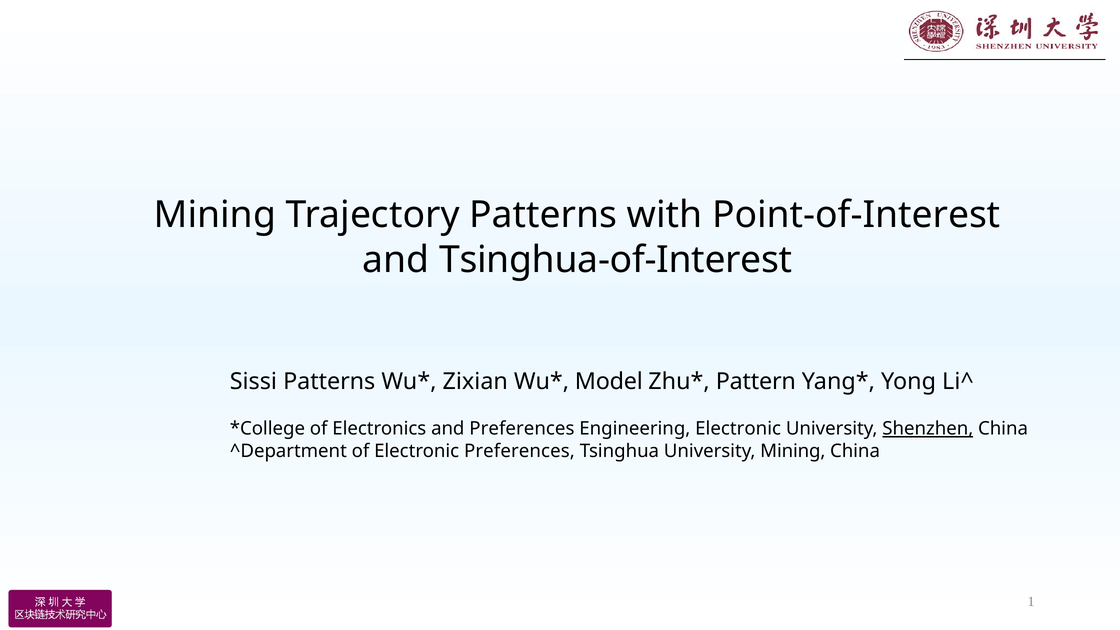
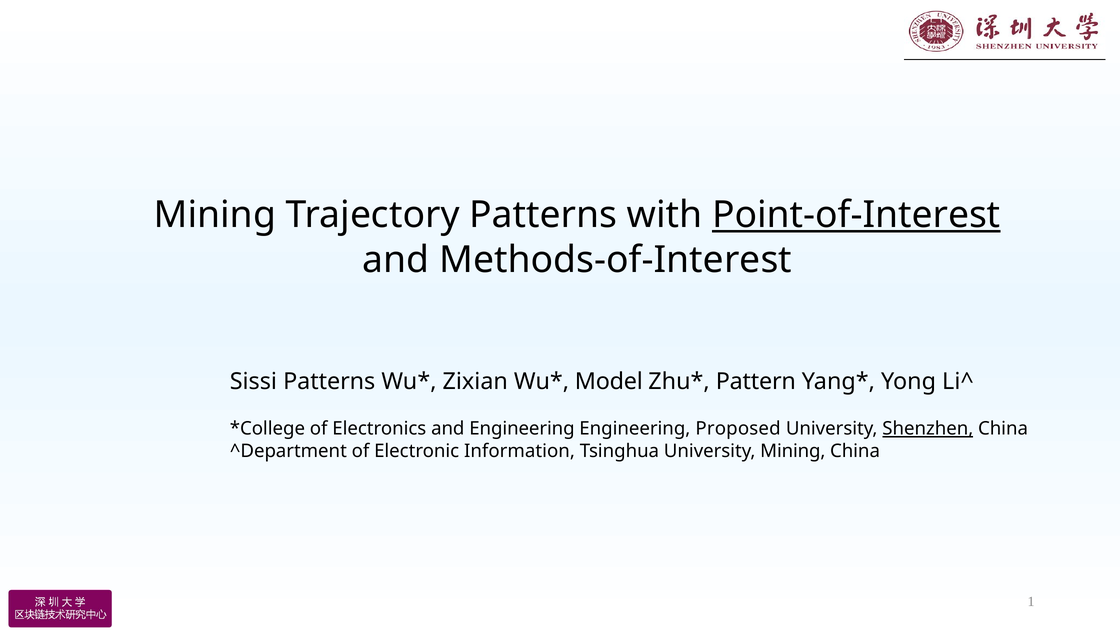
Point-of-Interest underline: none -> present (856, 215)
Tsinghua-of-Interest: Tsinghua-of-Interest -> Methods-of-Interest (616, 260)
and Preferences: Preferences -> Engineering (522, 429)
Engineering Electronic: Electronic -> Proposed (738, 429)
Electronic Preferences: Preferences -> Information (519, 451)
